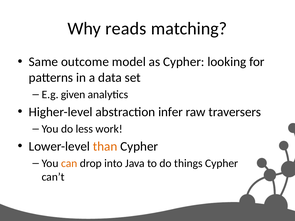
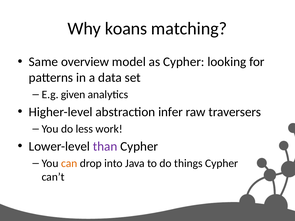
reads: reads -> koans (126, 29)
outcome: outcome -> overview (85, 62)
than colour: orange -> purple (105, 146)
